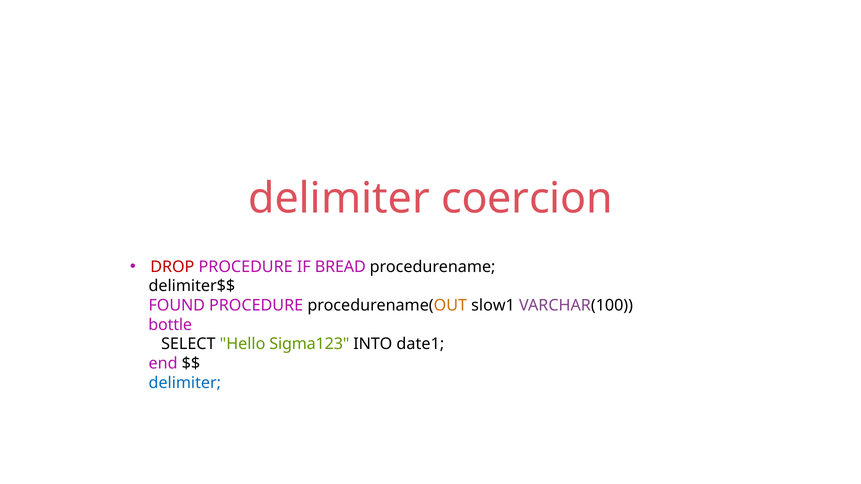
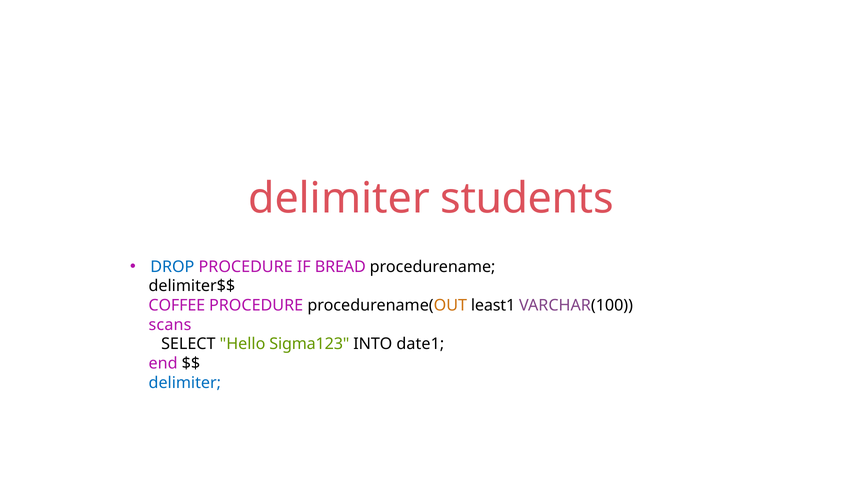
coercion: coercion -> students (527, 199)
DROP colour: red -> blue (172, 267)
FOUND: FOUND -> COFFEE (177, 306)
slow1: slow1 -> least1 (493, 306)
bottle: bottle -> scans (170, 325)
